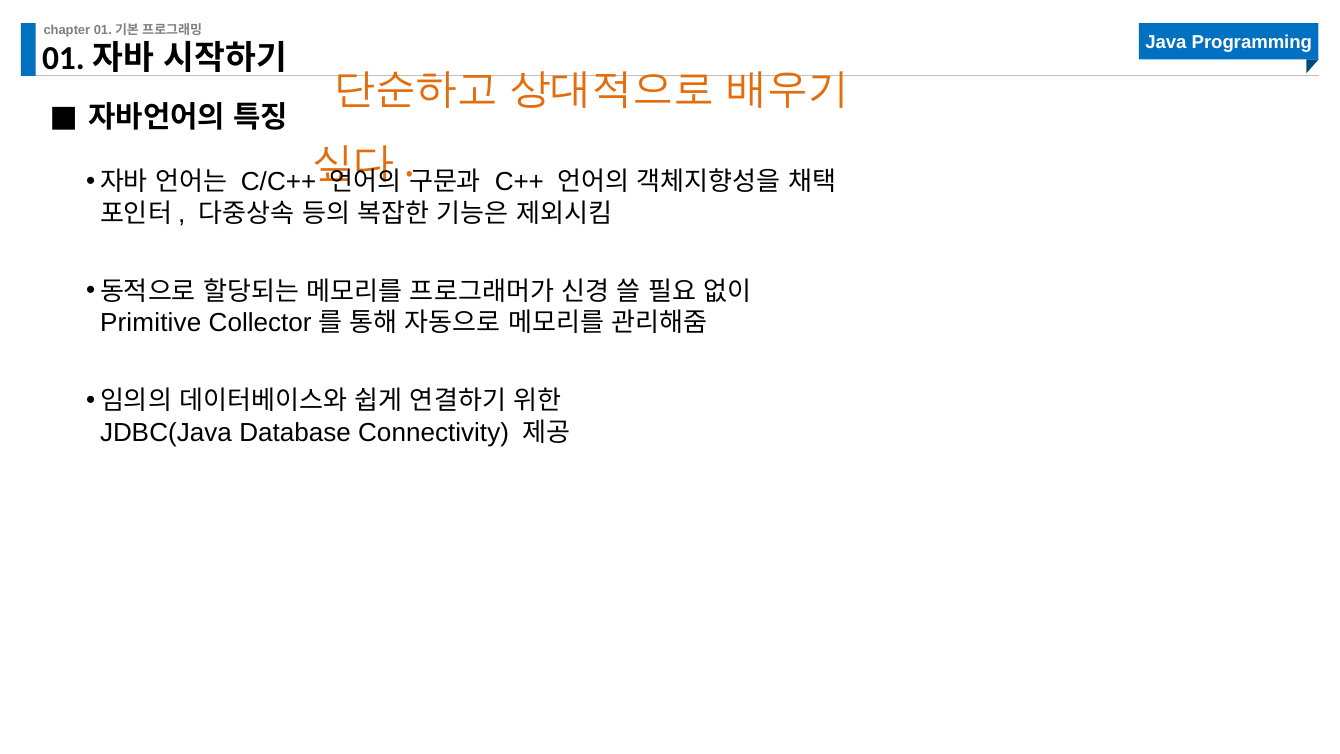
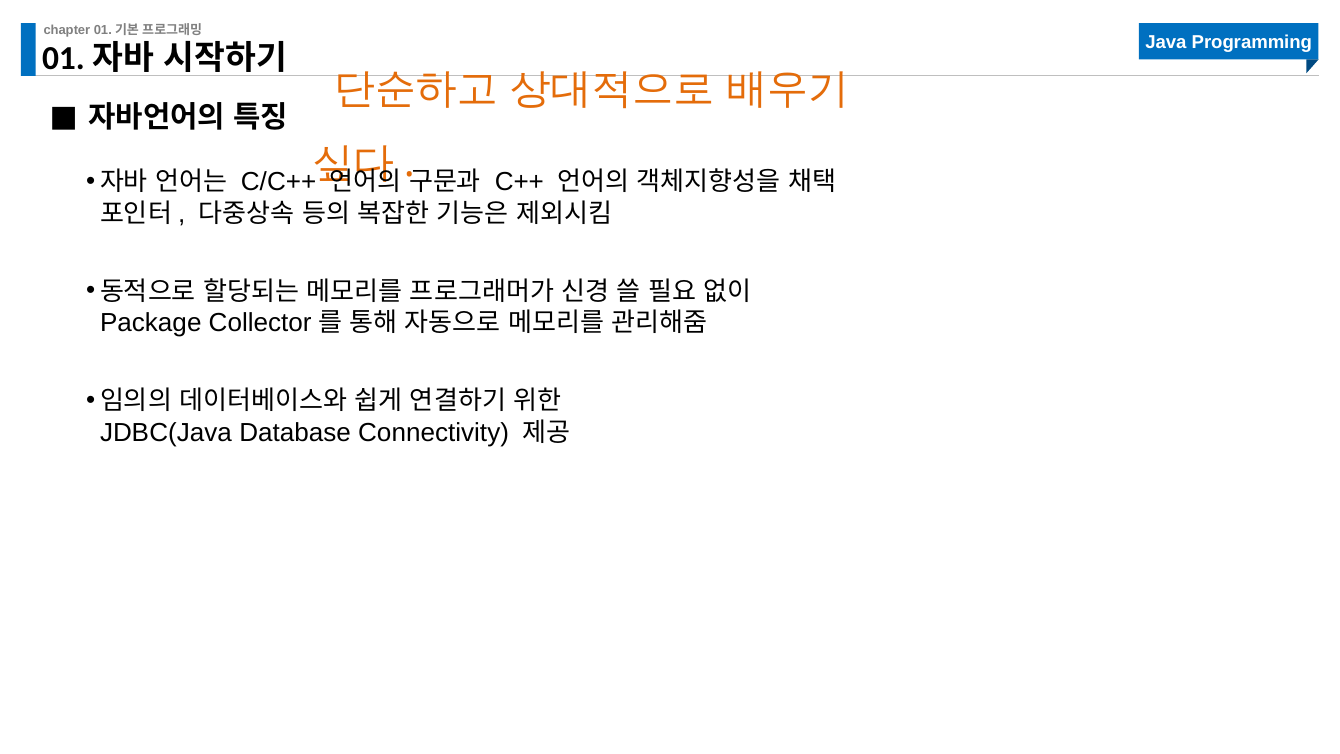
Primitive: Primitive -> Package (151, 323)
